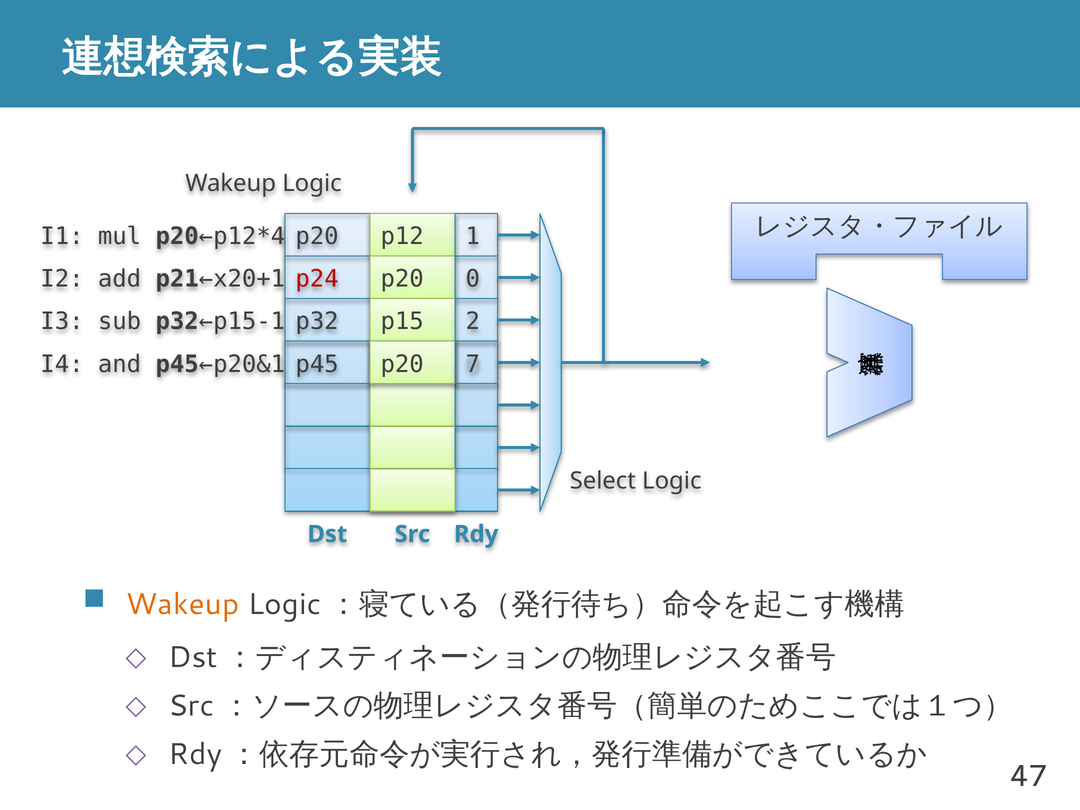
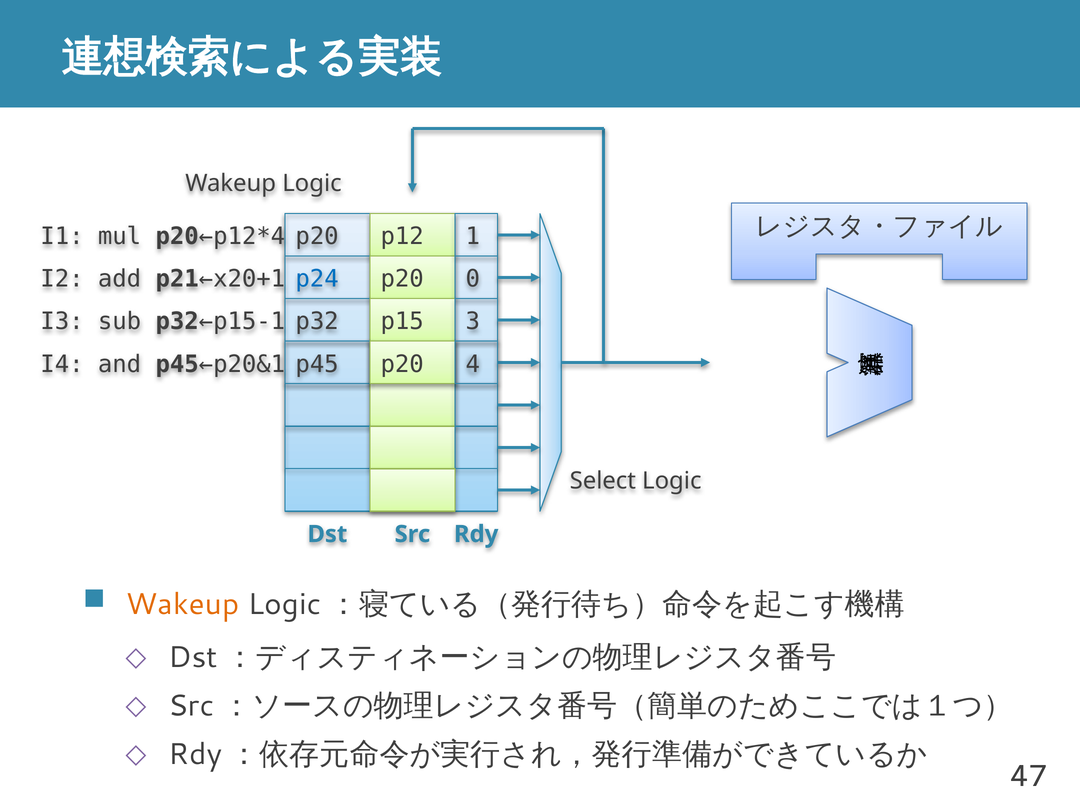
p24 colour: red -> blue (317, 279)
2: 2 -> 3 (473, 322)
7: 7 -> 4 (473, 364)
